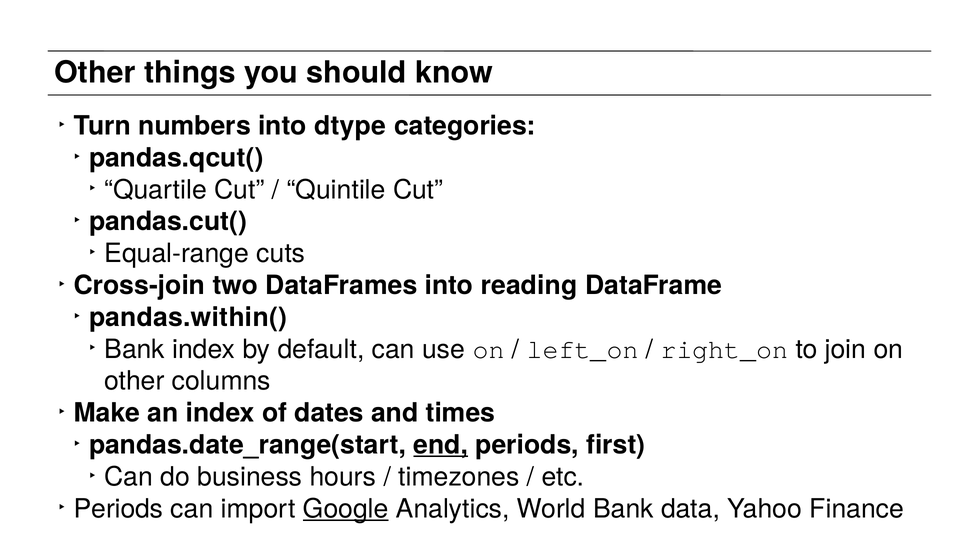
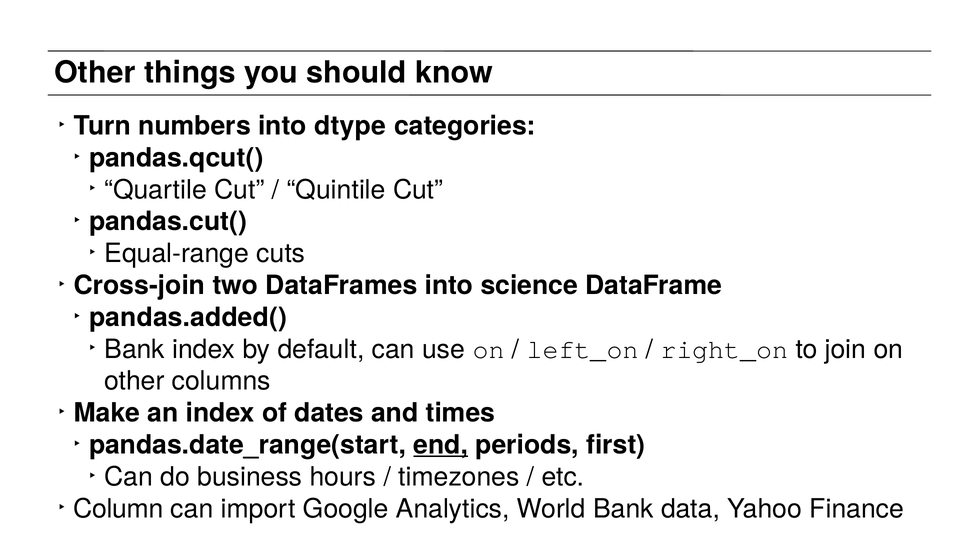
reading: reading -> science (529, 285)
pandas.within(: pandas.within( -> pandas.added( (188, 317)
Periods: Periods -> Column (119, 508)
Google underline: present -> none (346, 508)
